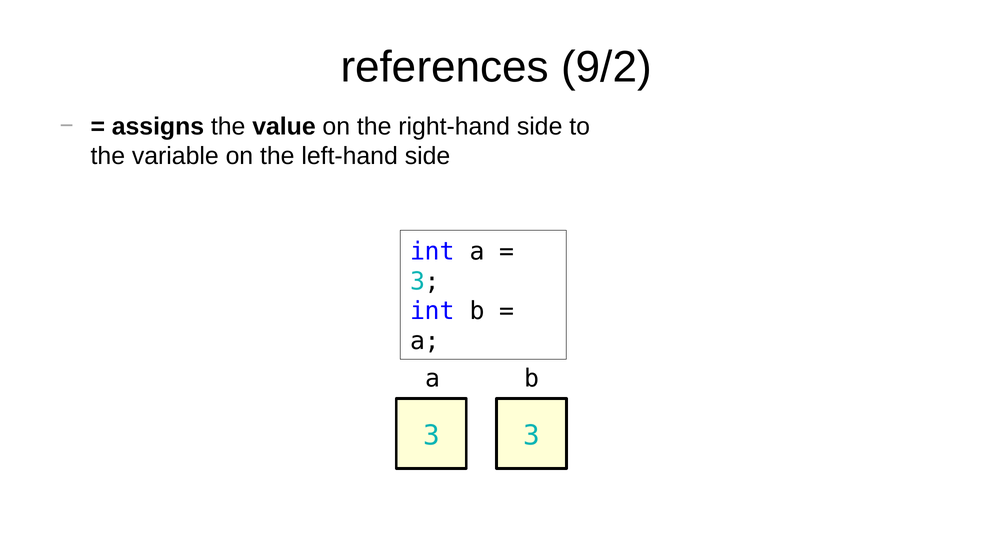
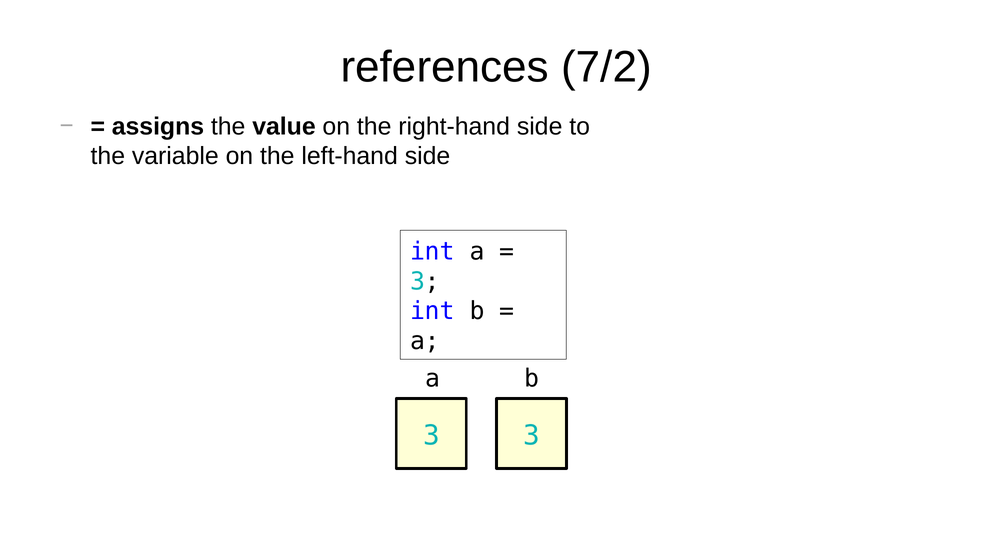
9/2: 9/2 -> 7/2 (607, 67)
